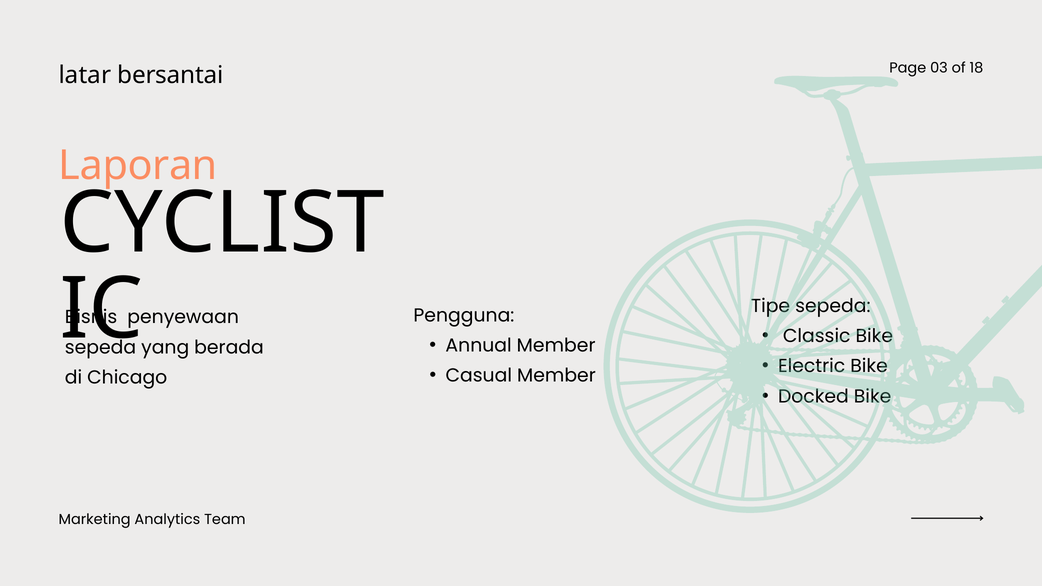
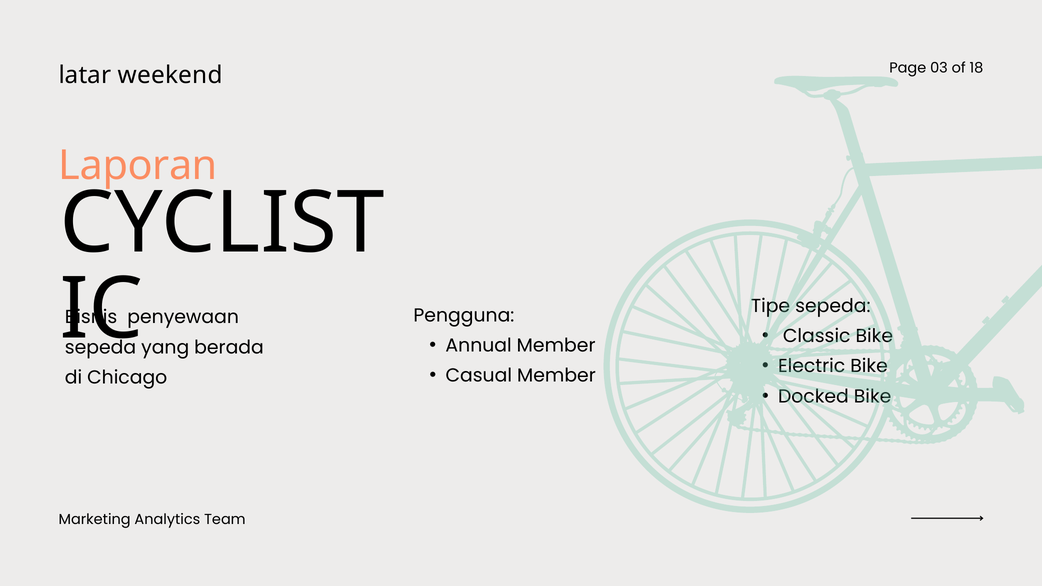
bersantai: bersantai -> weekend (170, 75)
